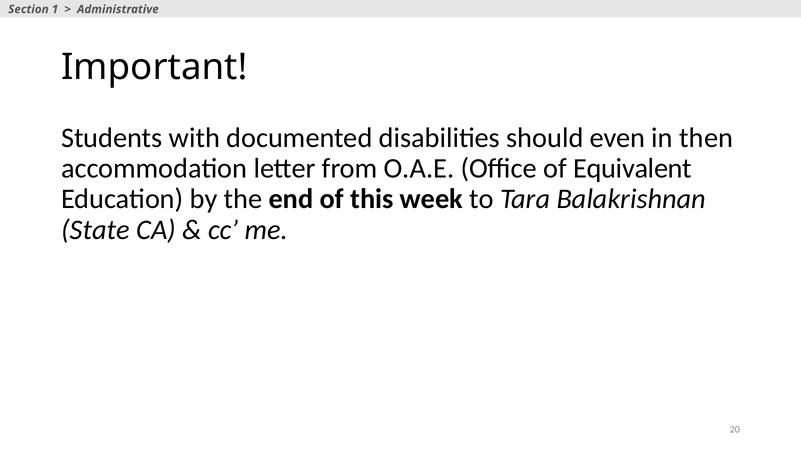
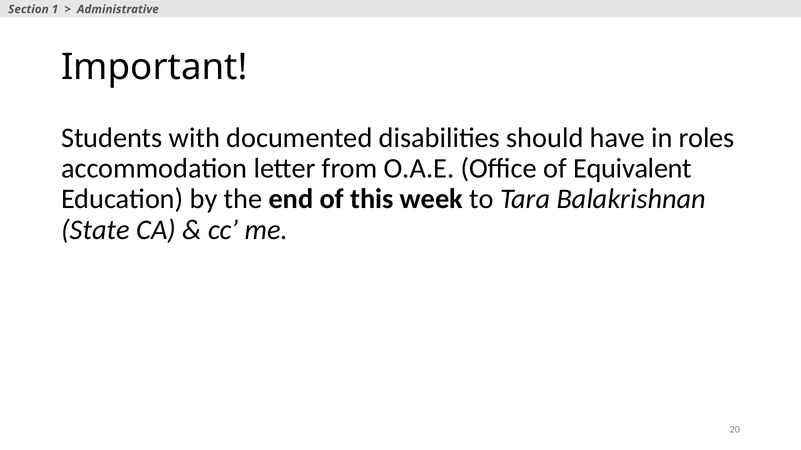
even: even -> have (617, 138)
then: then -> roles (706, 138)
